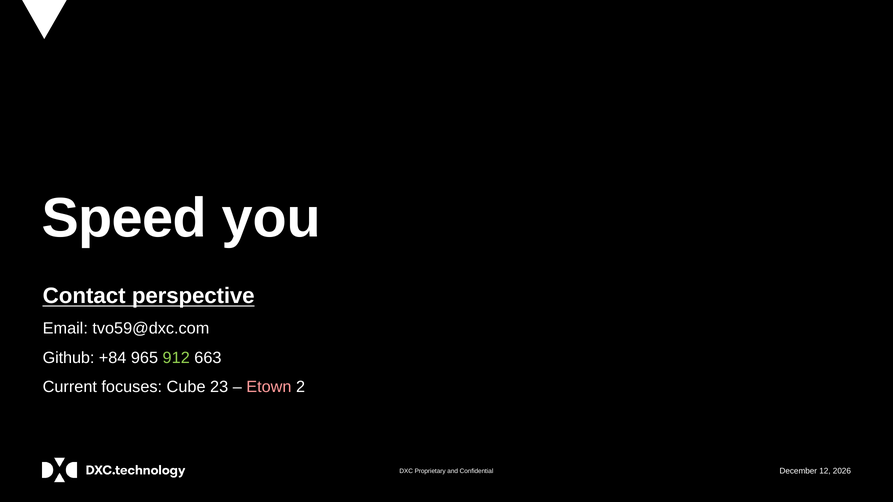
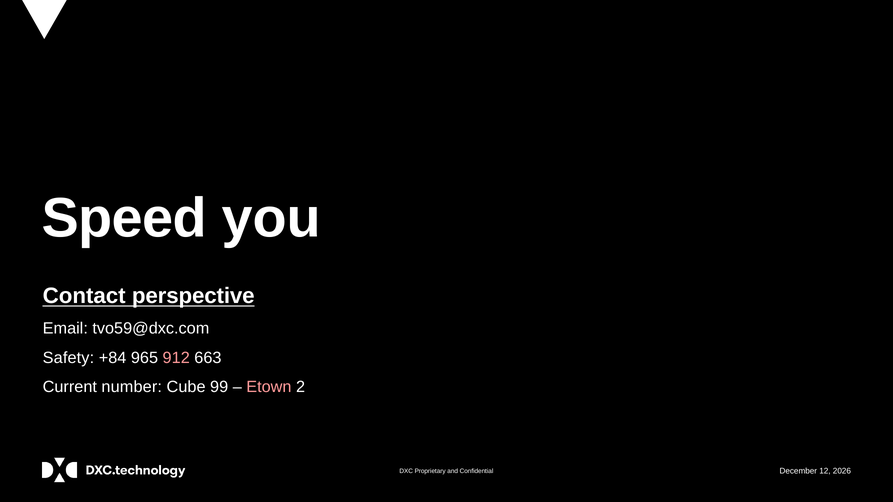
Github: Github -> Safety (68, 358)
912 colour: light green -> pink (176, 358)
focuses: focuses -> number (132, 387)
23: 23 -> 99 (219, 387)
